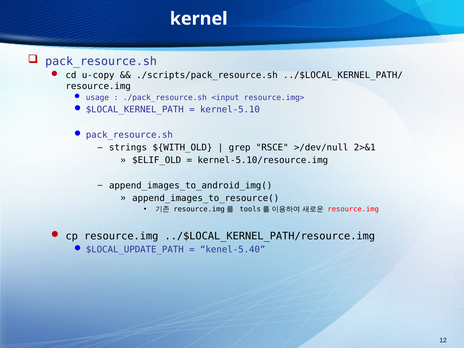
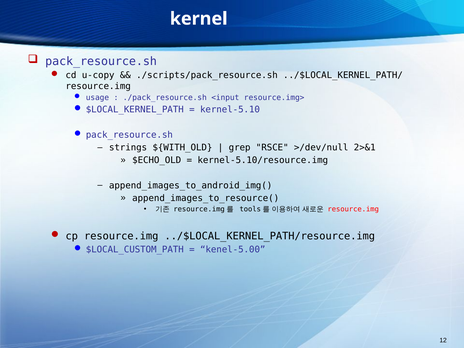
$ELIF_OLD: $ELIF_OLD -> $ECHO_OLD (157, 160)
$LOCAL_UPDATE_PATH: $LOCAL_UPDATE_PATH -> $LOCAL_CUSTOM_PATH (135, 250)
kenel-5.40: kenel-5.40 -> kenel-5.00 (233, 250)
